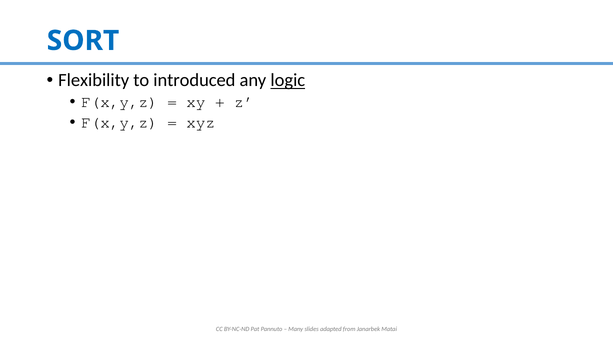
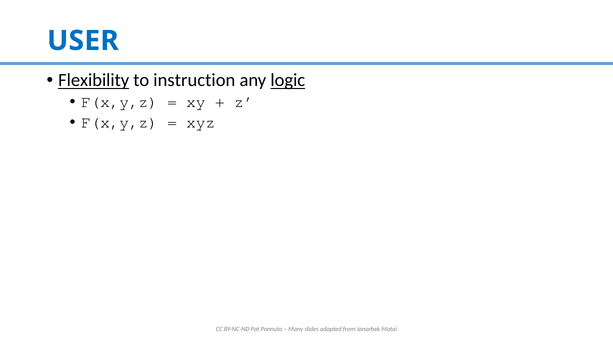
SORT: SORT -> USER (83, 41)
Flexibility underline: none -> present (94, 80)
introduced: introduced -> instruction (194, 80)
